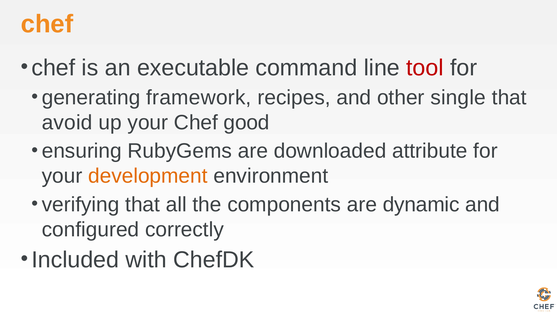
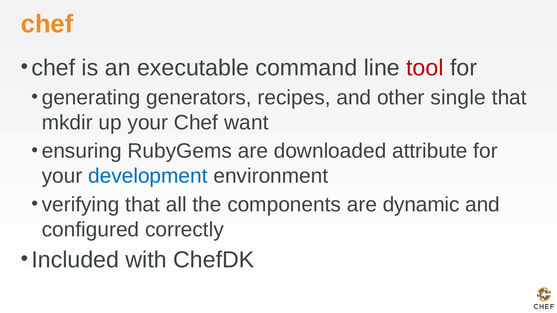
framework: framework -> generators (199, 98)
avoid: avoid -> mkdir (67, 123)
good: good -> want (246, 123)
development colour: orange -> blue (148, 176)
